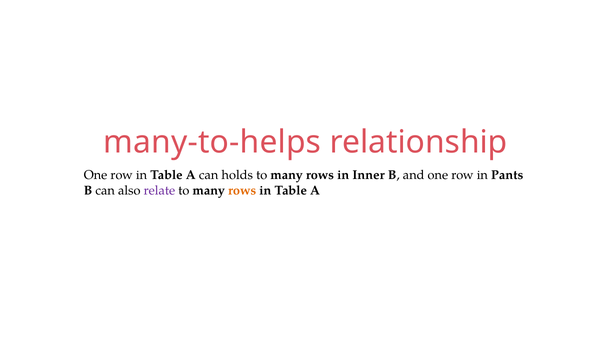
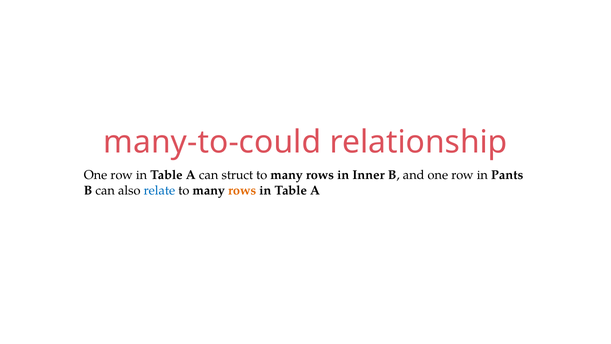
many-to-helps: many-to-helps -> many-to-could (212, 142)
holds: holds -> struct (237, 175)
relate colour: purple -> blue (159, 190)
